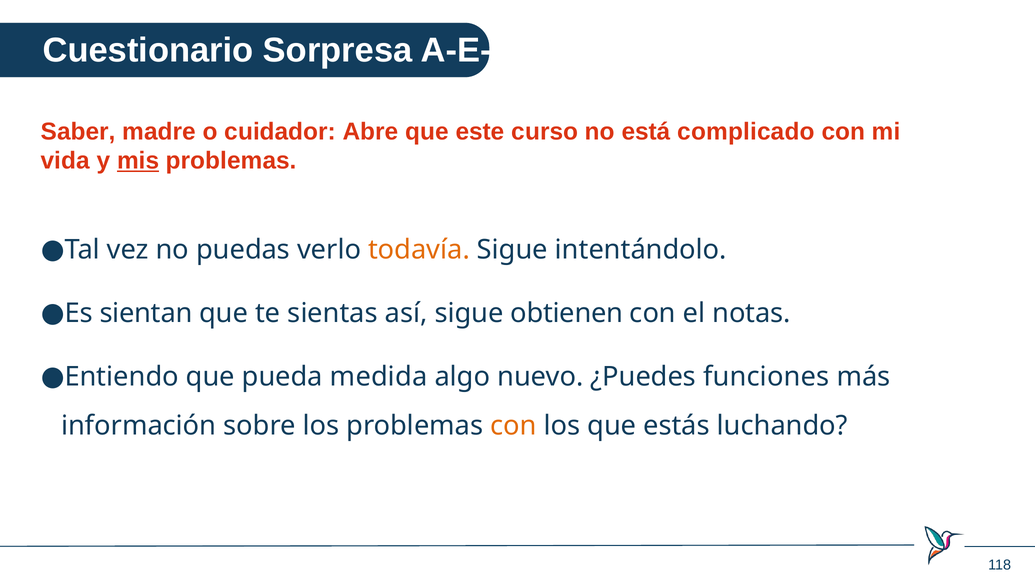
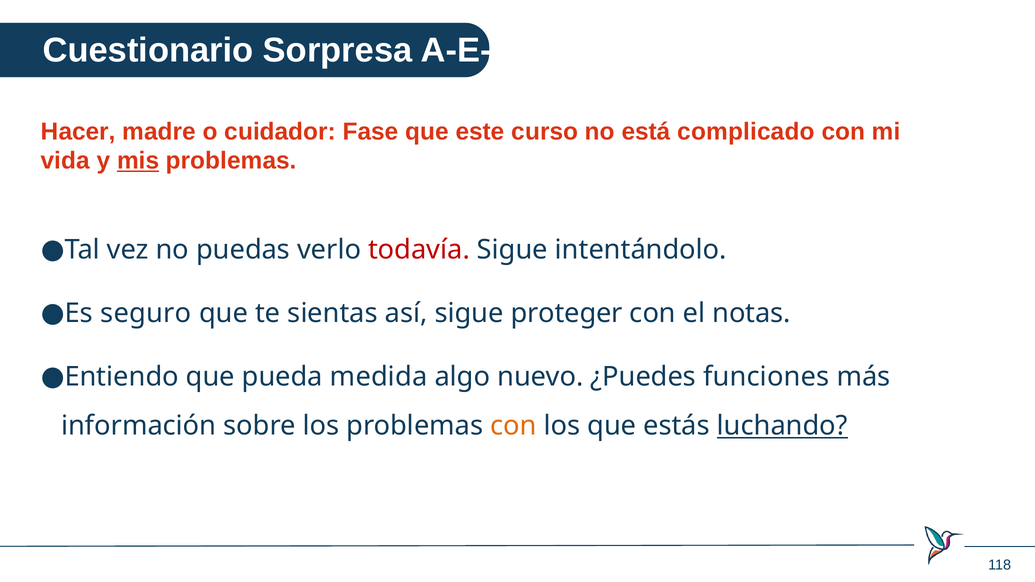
Saber: Saber -> Hacer (78, 132)
Abre: Abre -> Fase (371, 132)
todavía colour: orange -> red (419, 250)
sientan: sientan -> seguro (146, 313)
obtienen: obtienen -> proteger (567, 313)
luchando underline: none -> present (782, 426)
